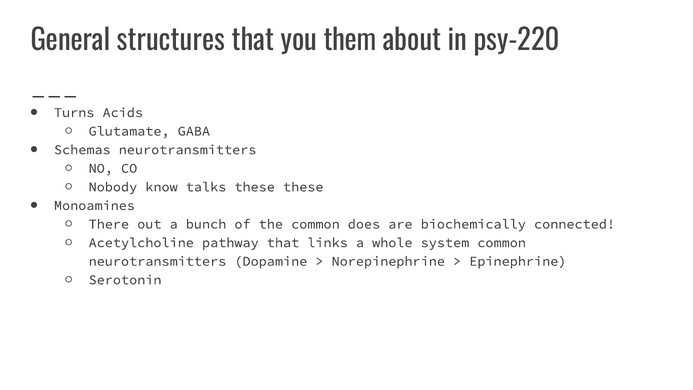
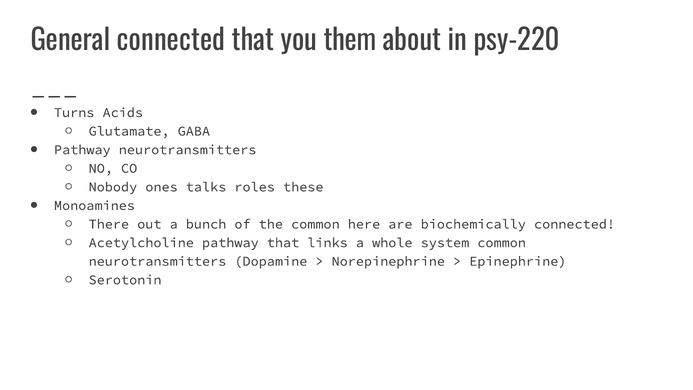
General structures: structures -> connected (171, 41)
Schemas: Schemas -> Pathway (82, 150)
know: know -> ones (162, 187)
talks these: these -> roles (255, 187)
does: does -> here (364, 224)
